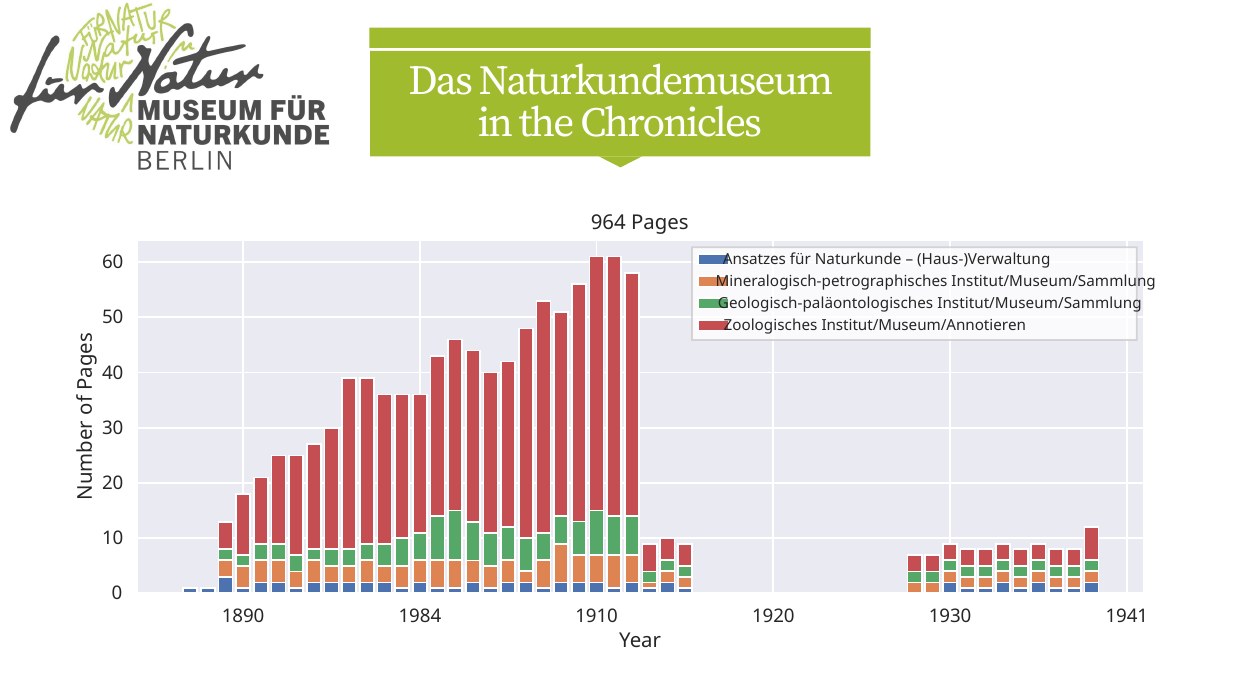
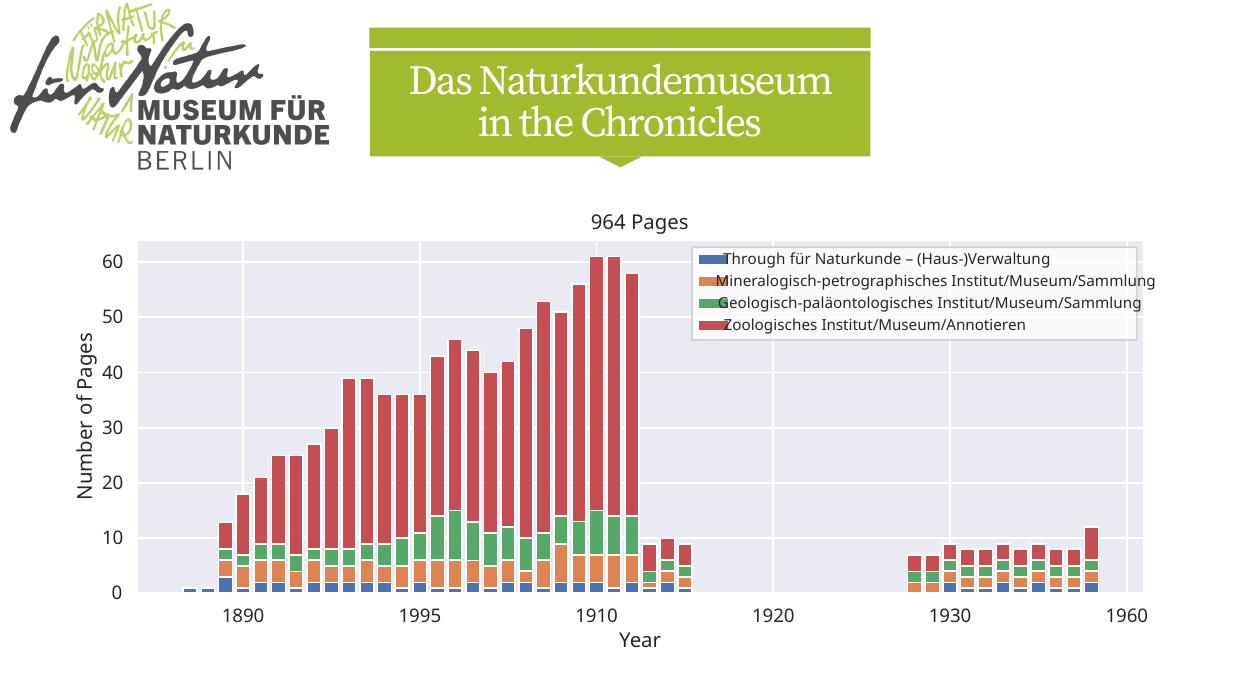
Ansatzes: Ansatzes -> Through (754, 260)
1984: 1984 -> 1995 (420, 617)
1941: 1941 -> 1960 (1127, 617)
